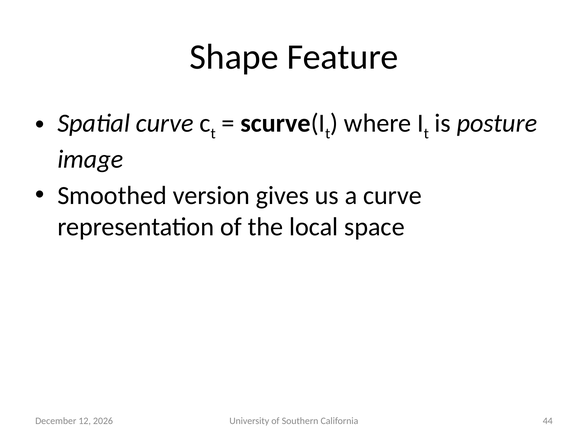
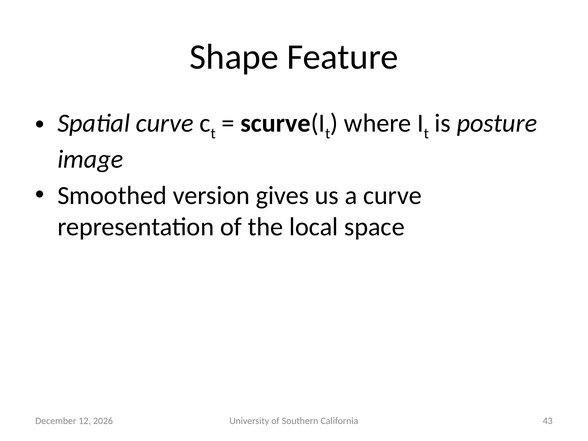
44: 44 -> 43 (548, 421)
